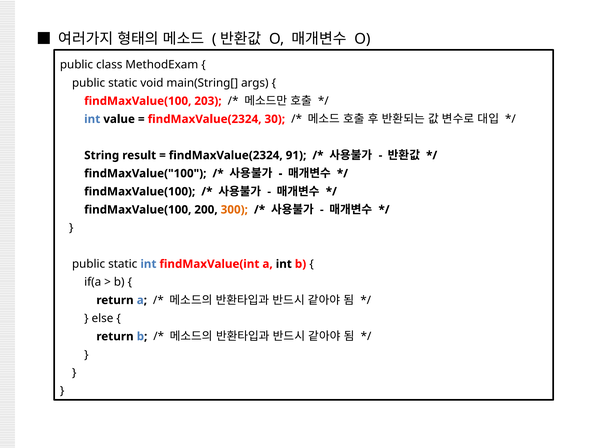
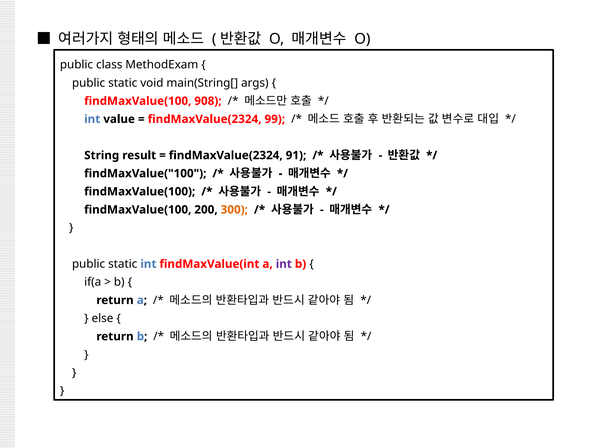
203: 203 -> 908 (208, 101)
30: 30 -> 99 (275, 119)
int colour: black -> purple (284, 264)
